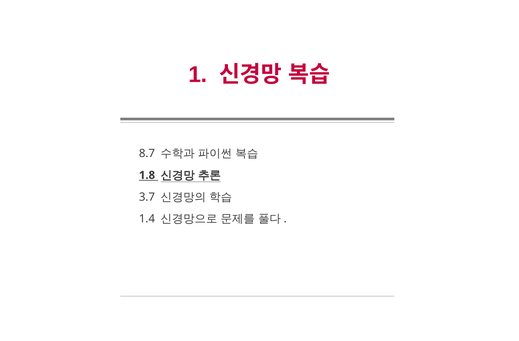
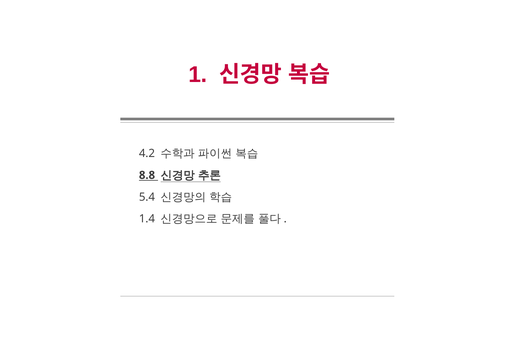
8.7: 8.7 -> 4.2 (147, 153)
1.8: 1.8 -> 8.8 (147, 175)
3.7: 3.7 -> 5.4 (147, 197)
